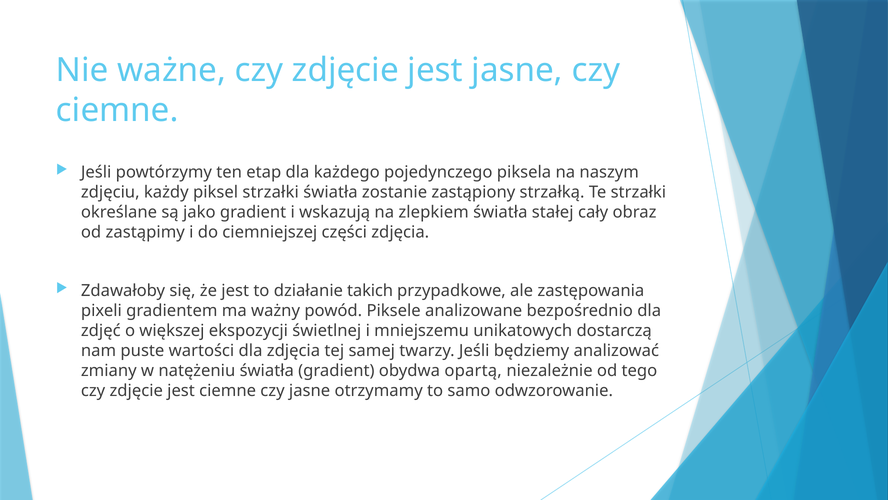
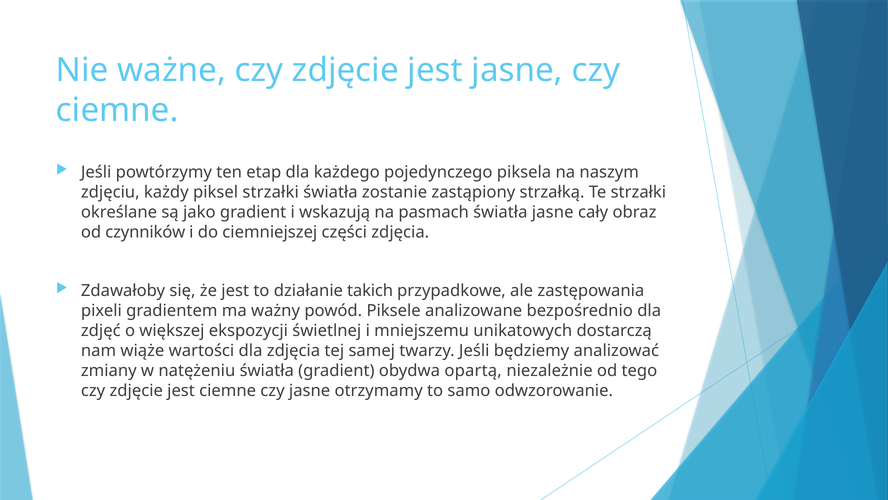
zlepkiem: zlepkiem -> pasmach (434, 212)
światła stałej: stałej -> jasne (553, 212)
zastąpimy: zastąpimy -> czynników (145, 232)
puste: puste -> wiąże (142, 350)
